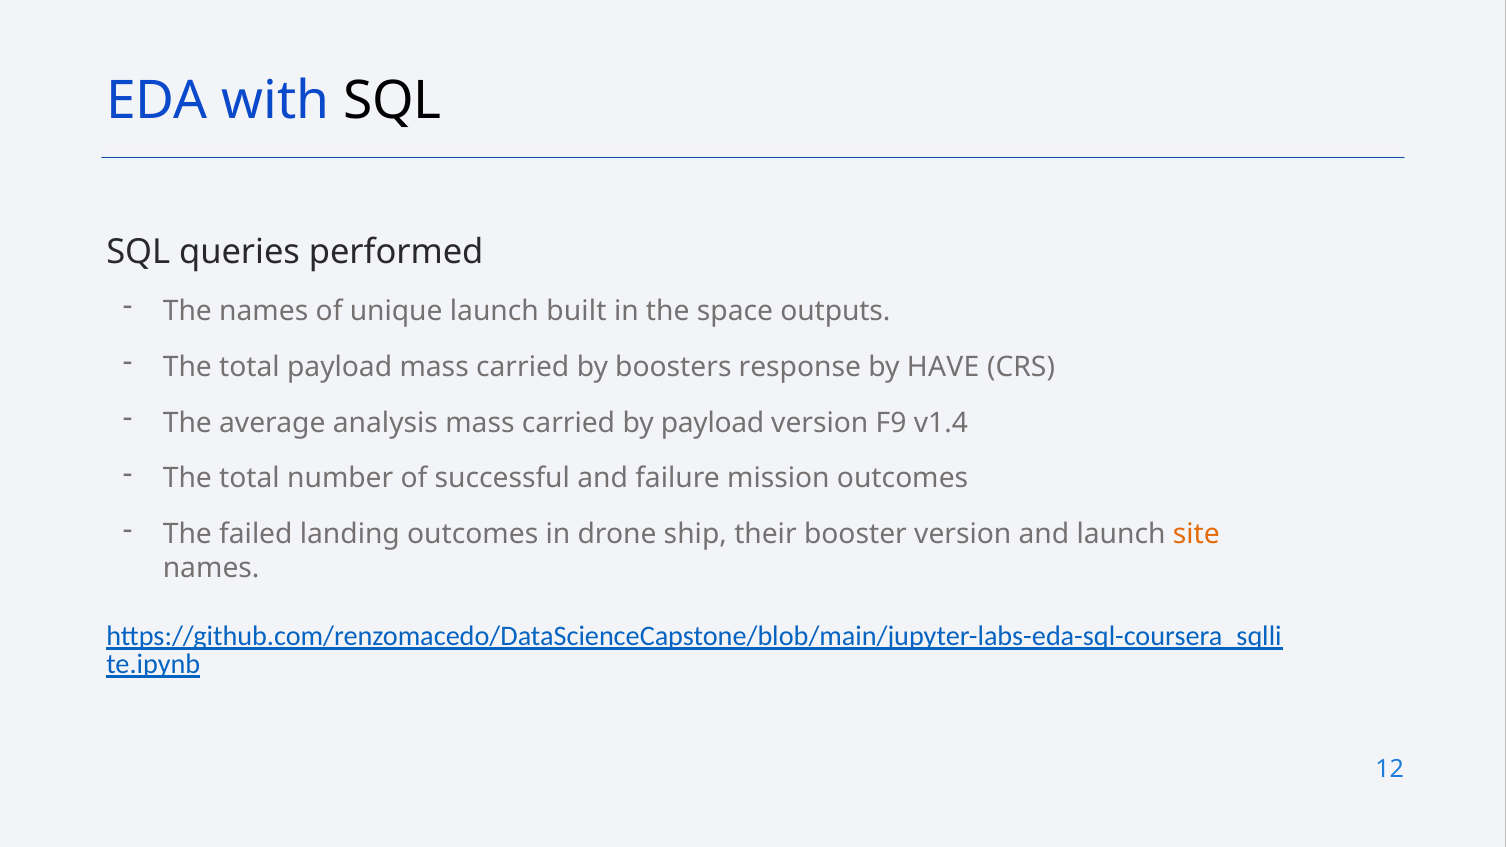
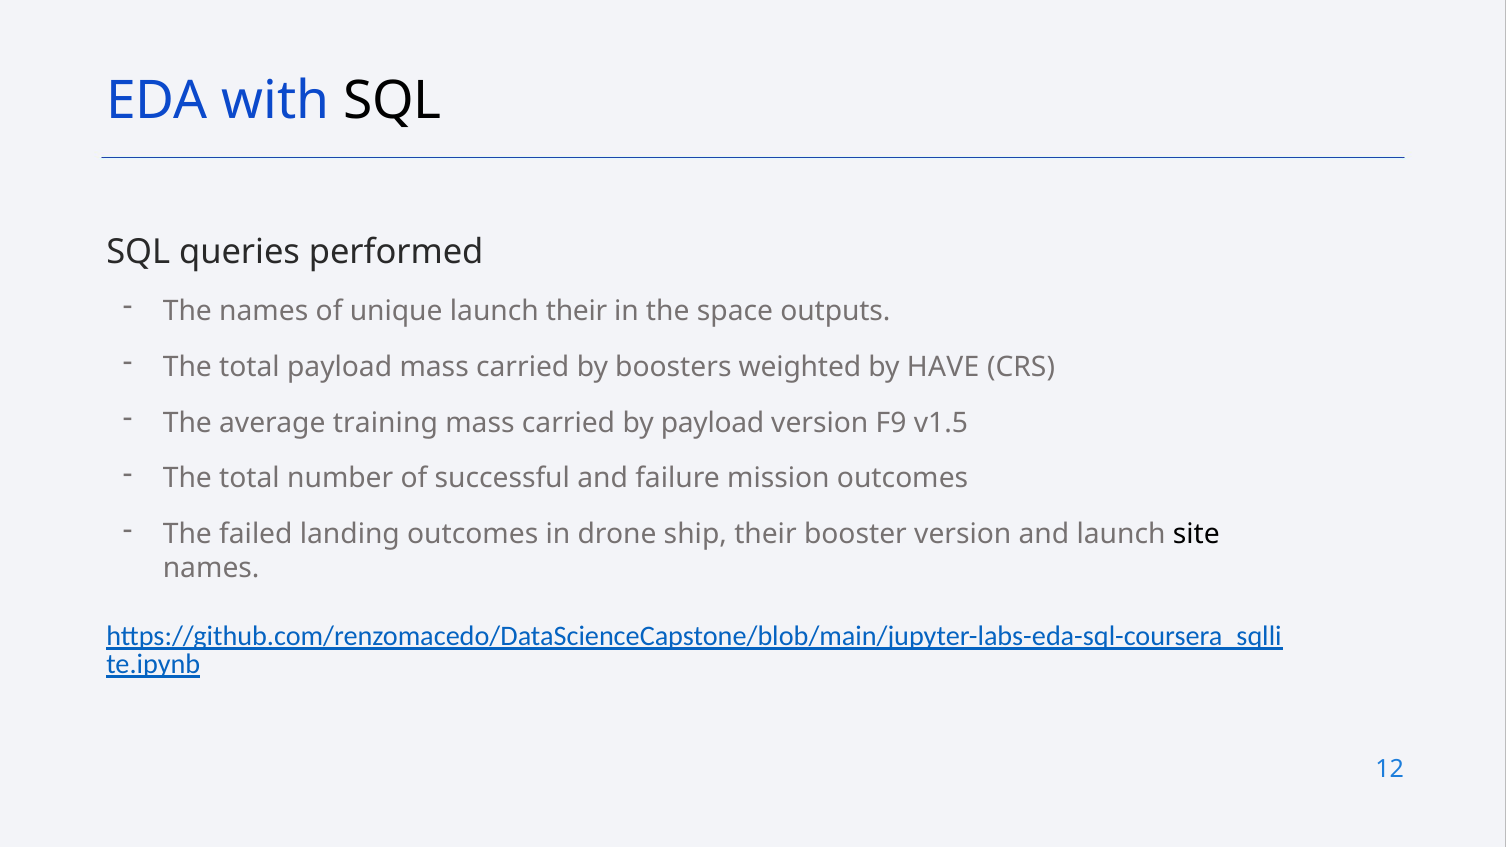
launch built: built -> their (577, 311)
response: response -> weighted (800, 367)
analysis: analysis -> training (385, 423)
v1.4: v1.4 -> v1.5 (941, 423)
site colour: orange -> black (1196, 534)
